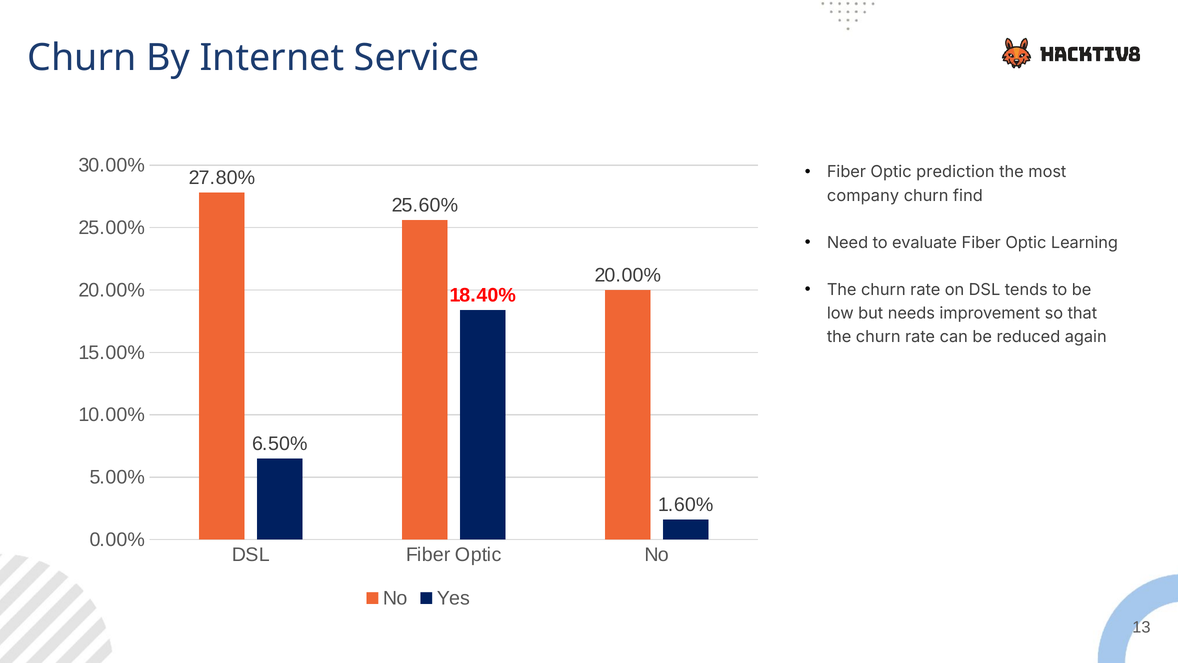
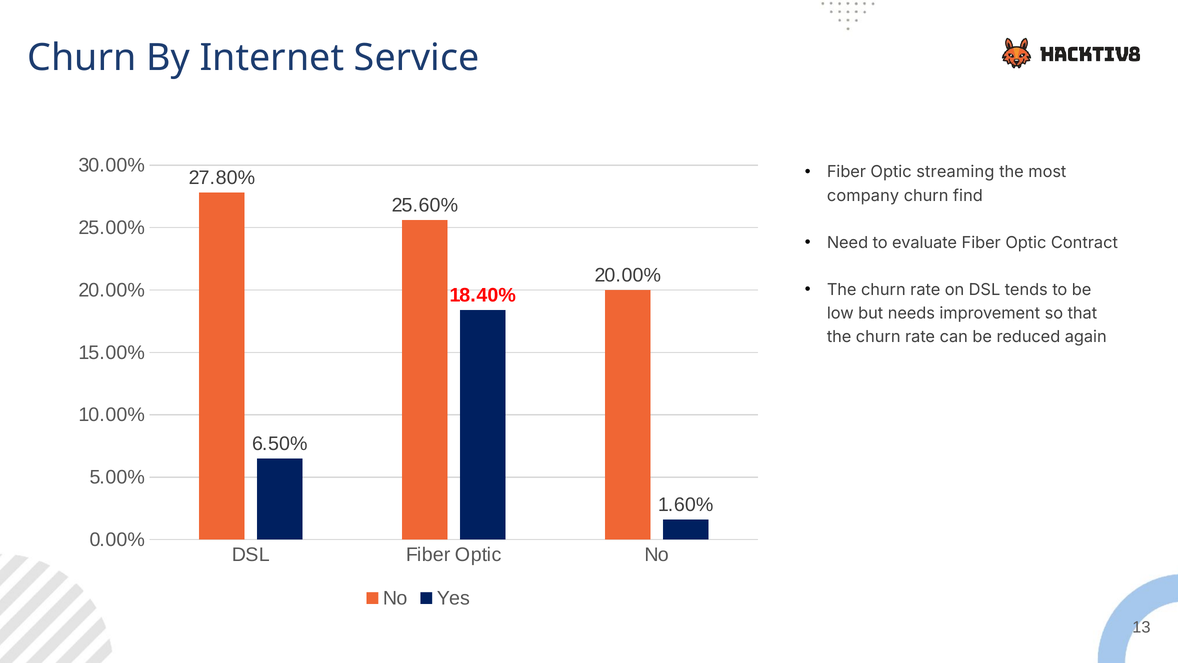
prediction: prediction -> streaming (955, 172)
Learning: Learning -> Contract (1084, 243)
